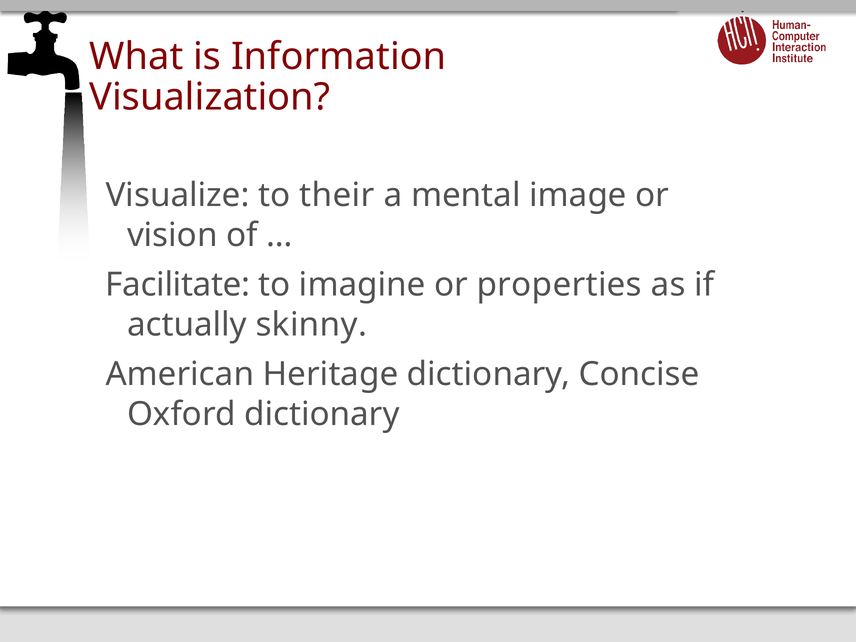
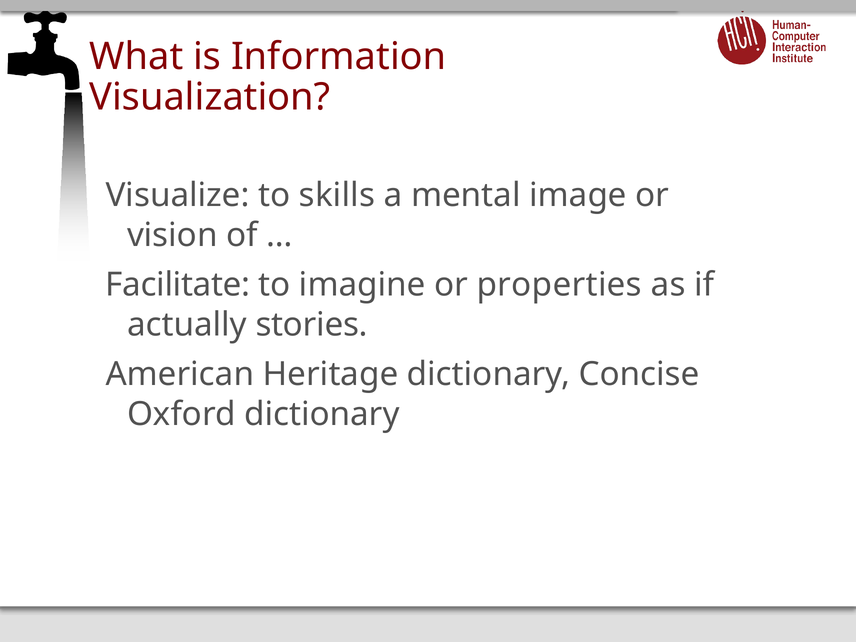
their: their -> skills (337, 195)
skinny: skinny -> stories (312, 325)
